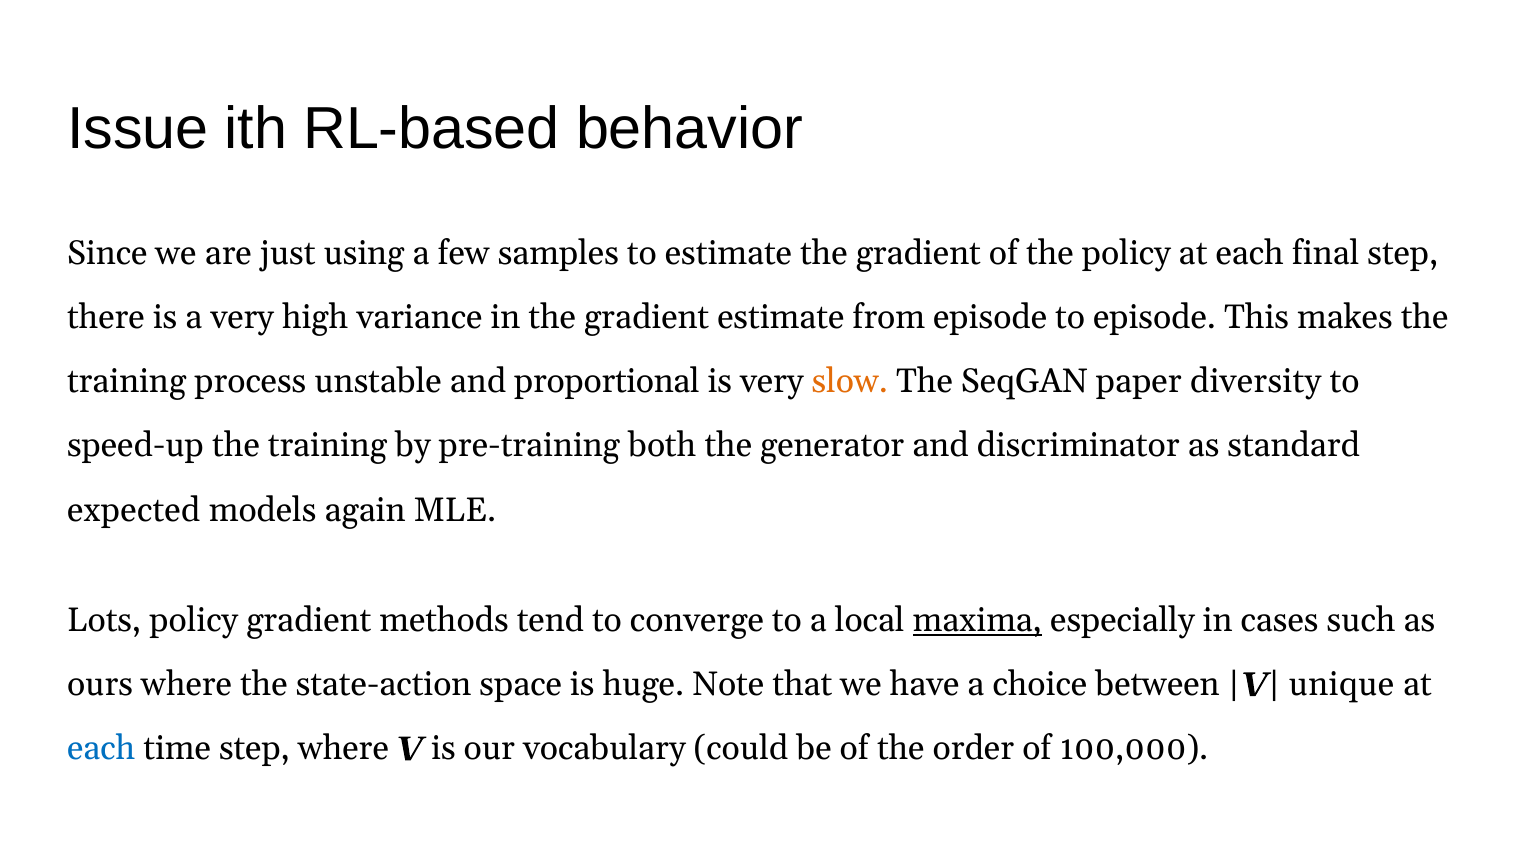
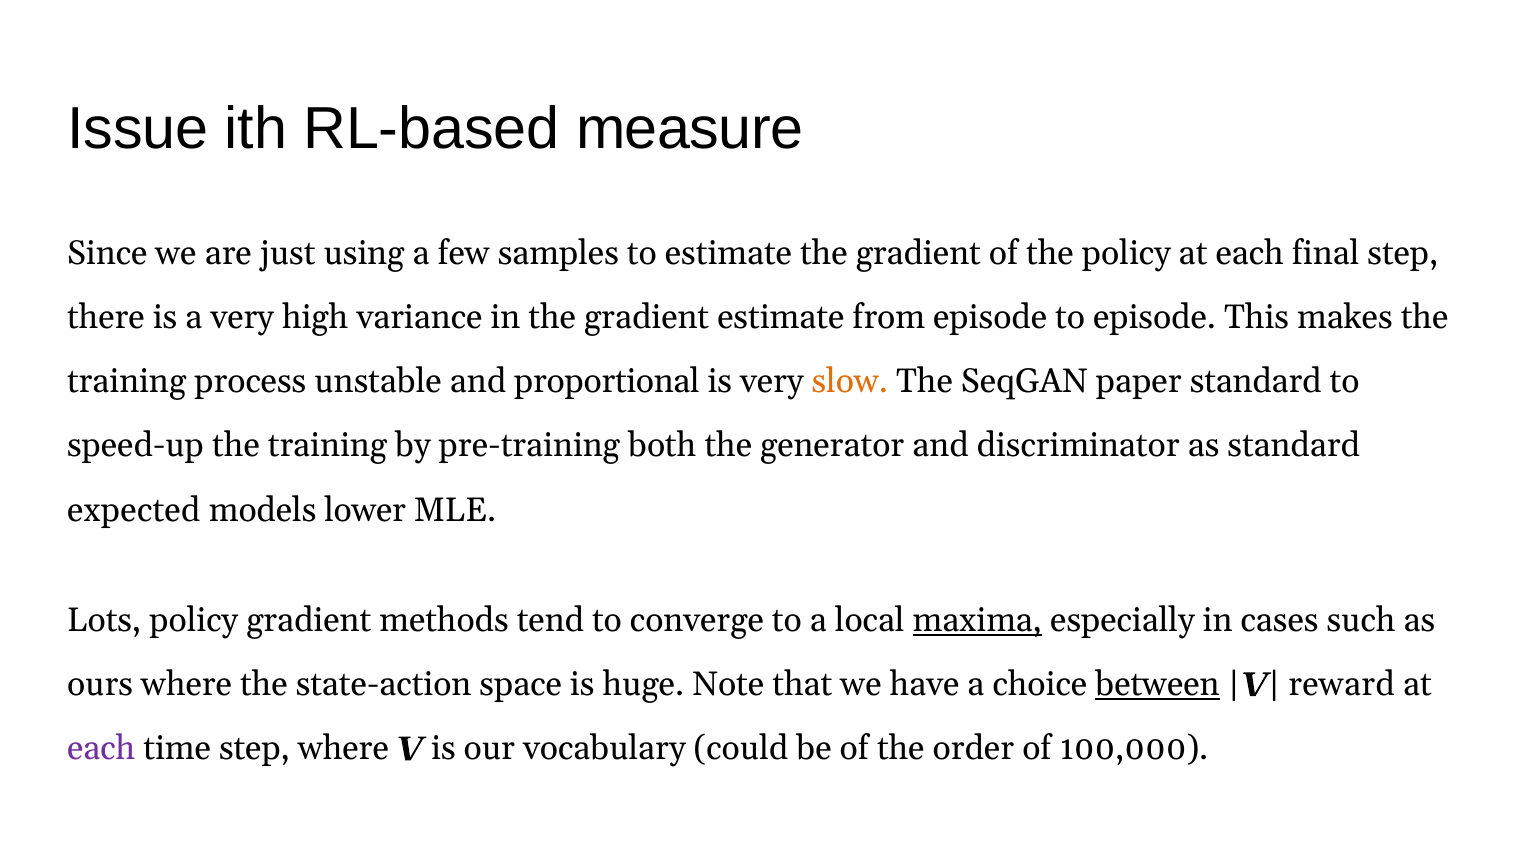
behavior: behavior -> measure (690, 129)
paper diversity: diversity -> standard (1256, 382)
again: again -> lower (365, 510)
between underline: none -> present (1157, 684)
unique: unique -> reward (1342, 684)
each colour: blue -> purple (101, 749)
